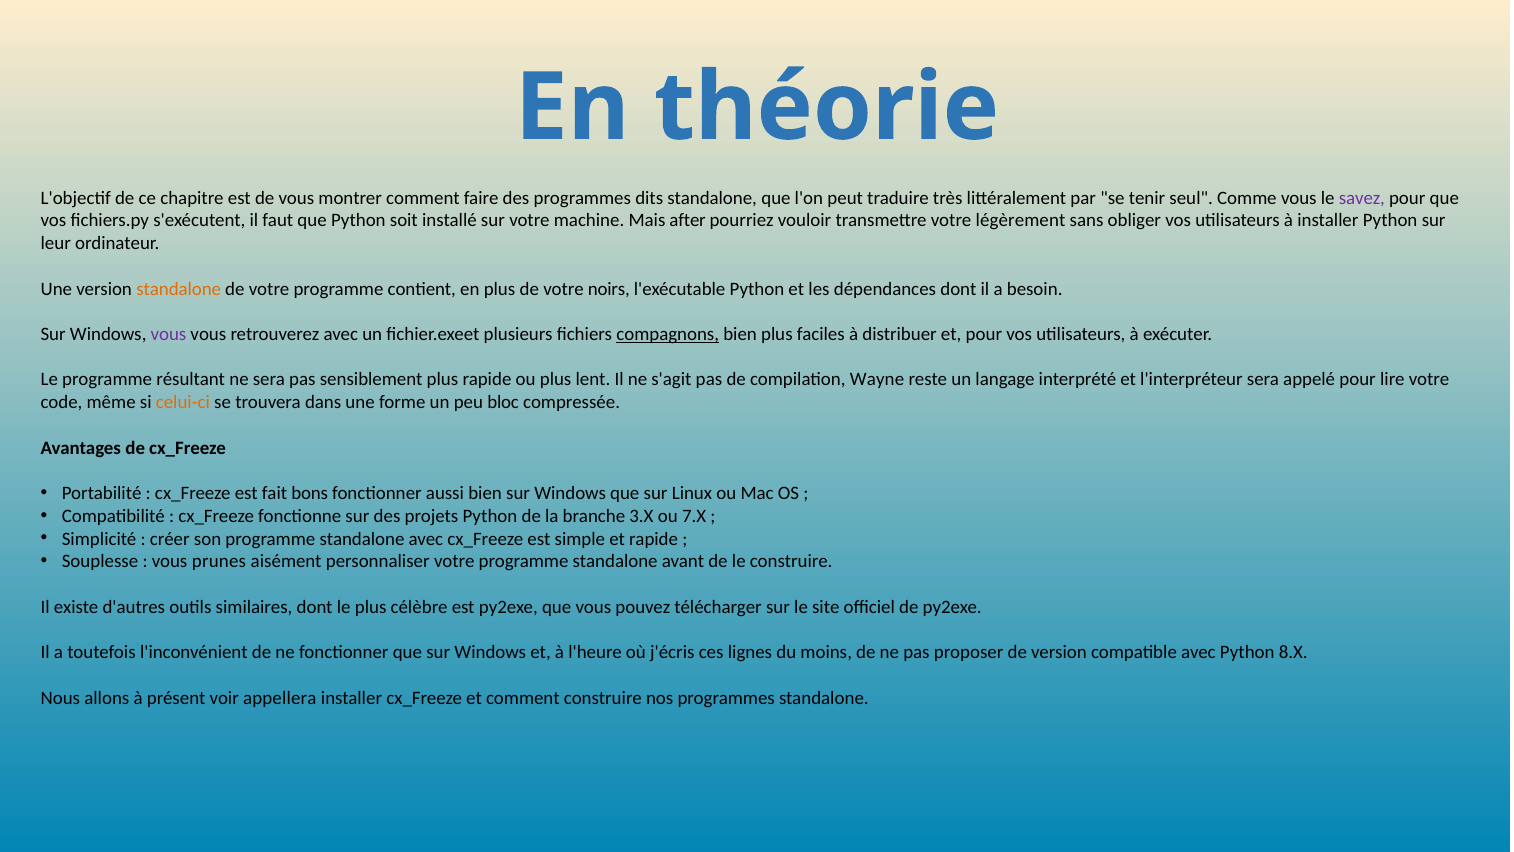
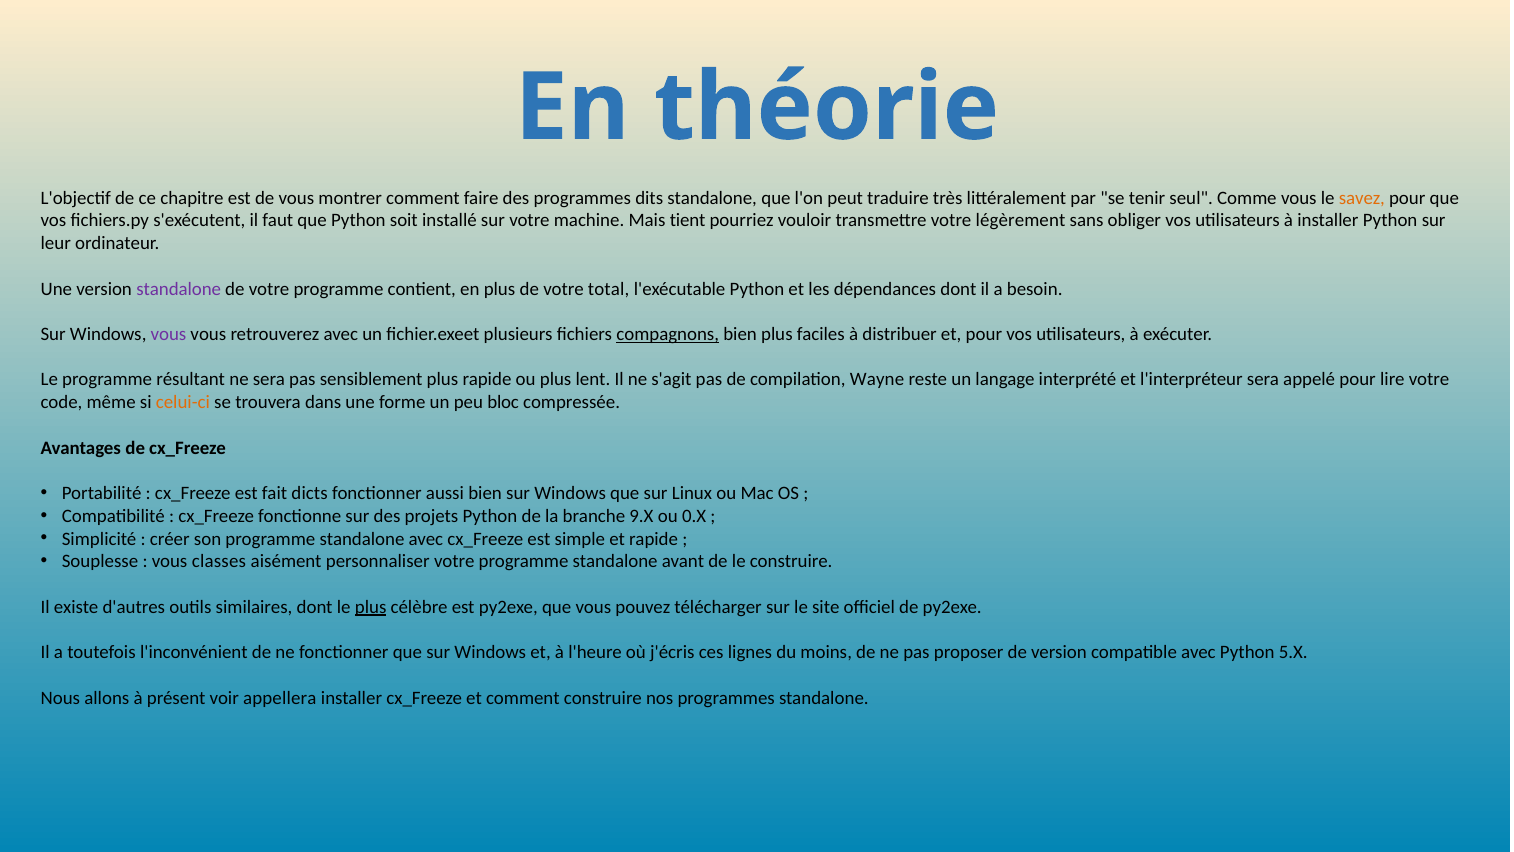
savez colour: purple -> orange (1362, 198)
after: after -> tient (688, 221)
standalone colour: orange -> purple (179, 289)
noirs: noirs -> total (609, 289)
bons: bons -> dicts (310, 493)
3.X: 3.X -> 9.X (641, 516)
7.X: 7.X -> 0.X (694, 516)
prunes: prunes -> classes (219, 561)
plus underline: none -> present (371, 607)
8.X: 8.X -> 5.X (1293, 652)
